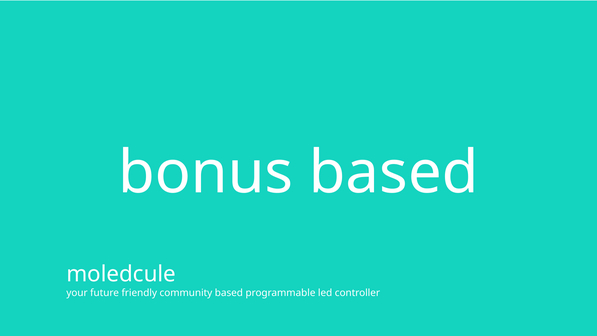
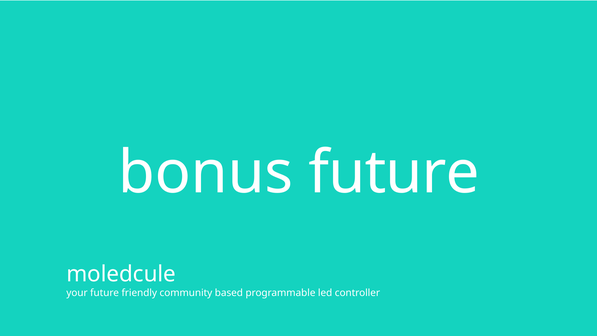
bonus based: based -> future (394, 173)
